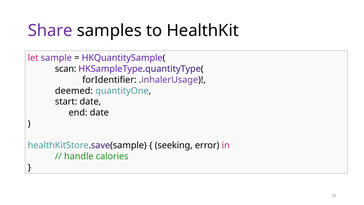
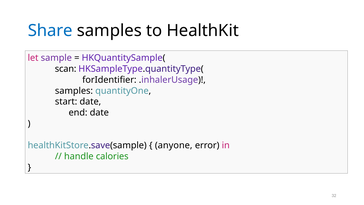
Share colour: purple -> blue (50, 31)
deemed: deemed -> samples (74, 91)
seeking: seeking -> anyone (174, 145)
